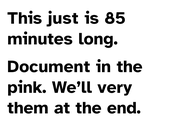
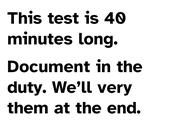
just: just -> test (63, 18)
85: 85 -> 40 (115, 18)
pink: pink -> duty (27, 87)
